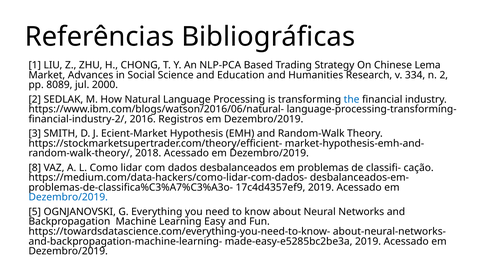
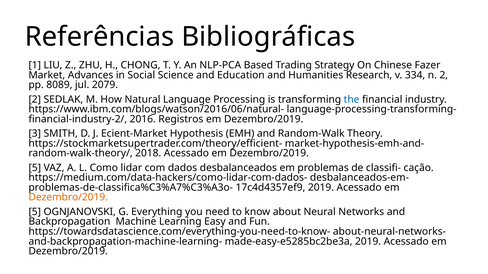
Lema: Lema -> Fazer (428, 65)
2000: 2000 -> 2079 (105, 85)
8: 8 -> 5 (35, 168)
Dezembro/2019 colour: blue -> orange (68, 198)
